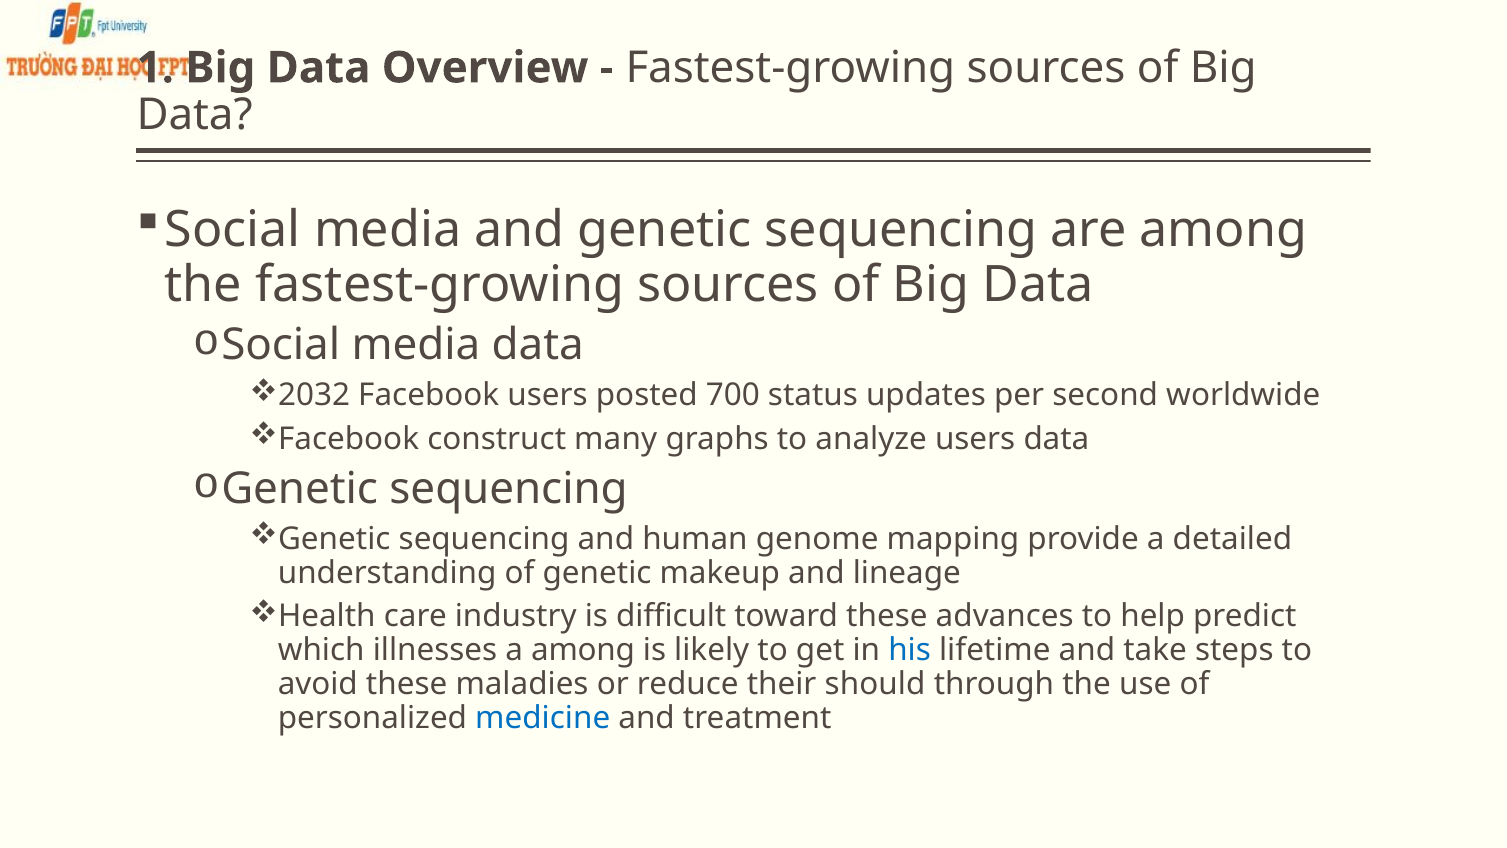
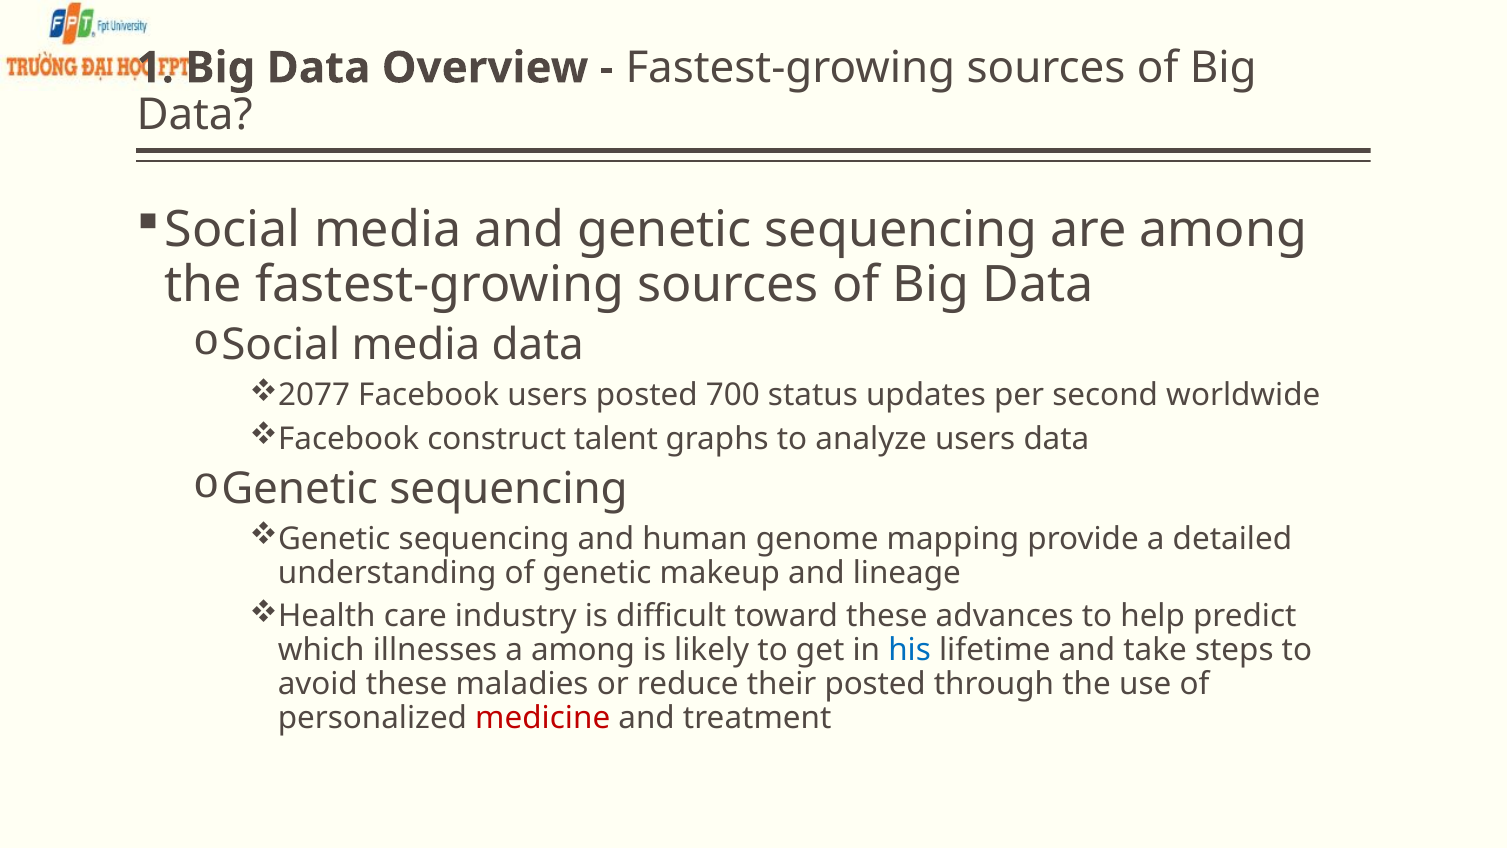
2032: 2032 -> 2077 (314, 395)
many: many -> talent (616, 438)
their should: should -> posted (875, 684)
medicine colour: blue -> red (543, 718)
